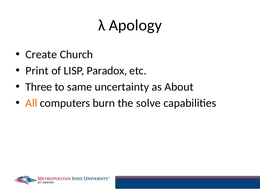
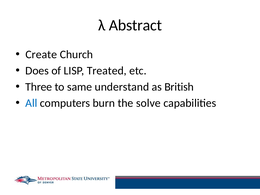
Apology: Apology -> Abstract (135, 25)
Print: Print -> Does (37, 71)
Paradox: Paradox -> Treated (107, 71)
uncertainty: uncertainty -> understand (122, 87)
About: About -> British (179, 87)
All colour: orange -> blue (31, 103)
